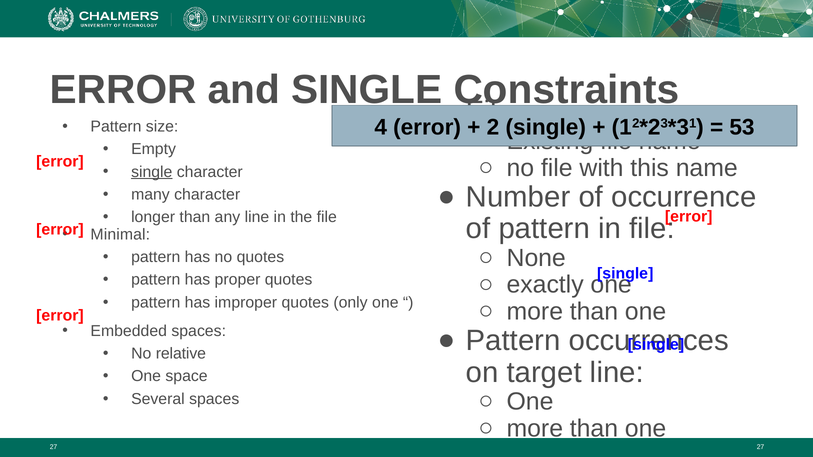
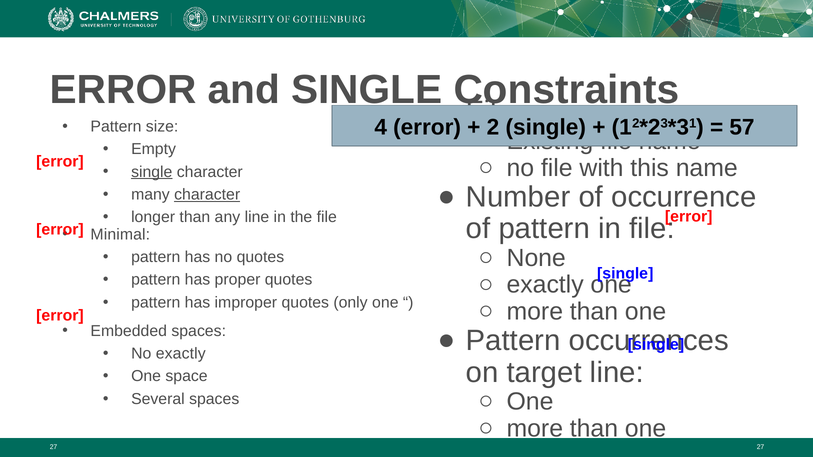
53: 53 -> 57 (742, 127)
character underline: none -> present (207, 195)
No relative: relative -> exactly (181, 354)
